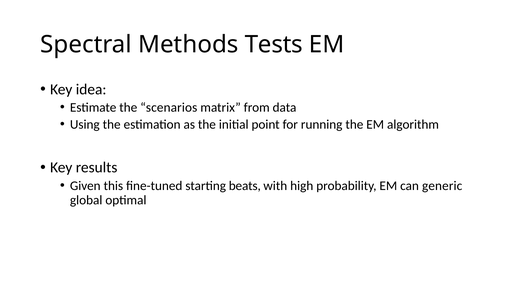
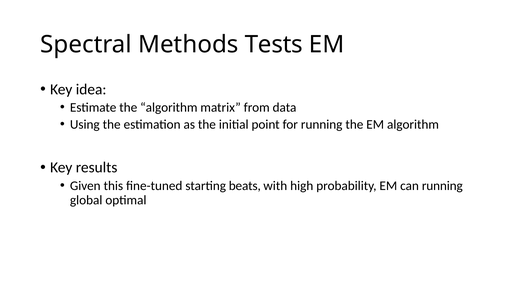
the scenarios: scenarios -> algorithm (169, 107)
can generic: generic -> running (442, 186)
